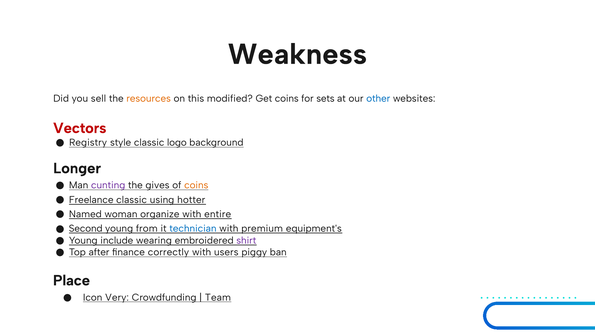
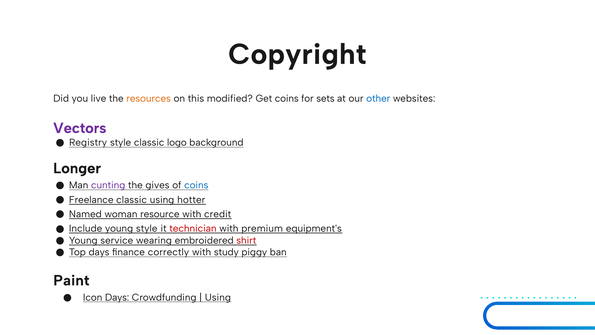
Weakness: Weakness -> Copyright (297, 54)
sell: sell -> live (99, 98)
Vectors colour: red -> purple (80, 128)
coins colour: orange -> blue (196, 185)
organize: organize -> resource (160, 214)
entire: entire -> credit (218, 214)
Second: Second -> Include (86, 228)
young from: from -> style (147, 228)
technician colour: blue -> red (193, 228)
include: include -> service (117, 240)
shirt colour: purple -> red (246, 240)
Top after: after -> days (99, 252)
users: users -> study (226, 252)
Place: Place -> Paint (71, 280)
Icon Very: Very -> Days (117, 297)
Team: Team -> Using (218, 297)
